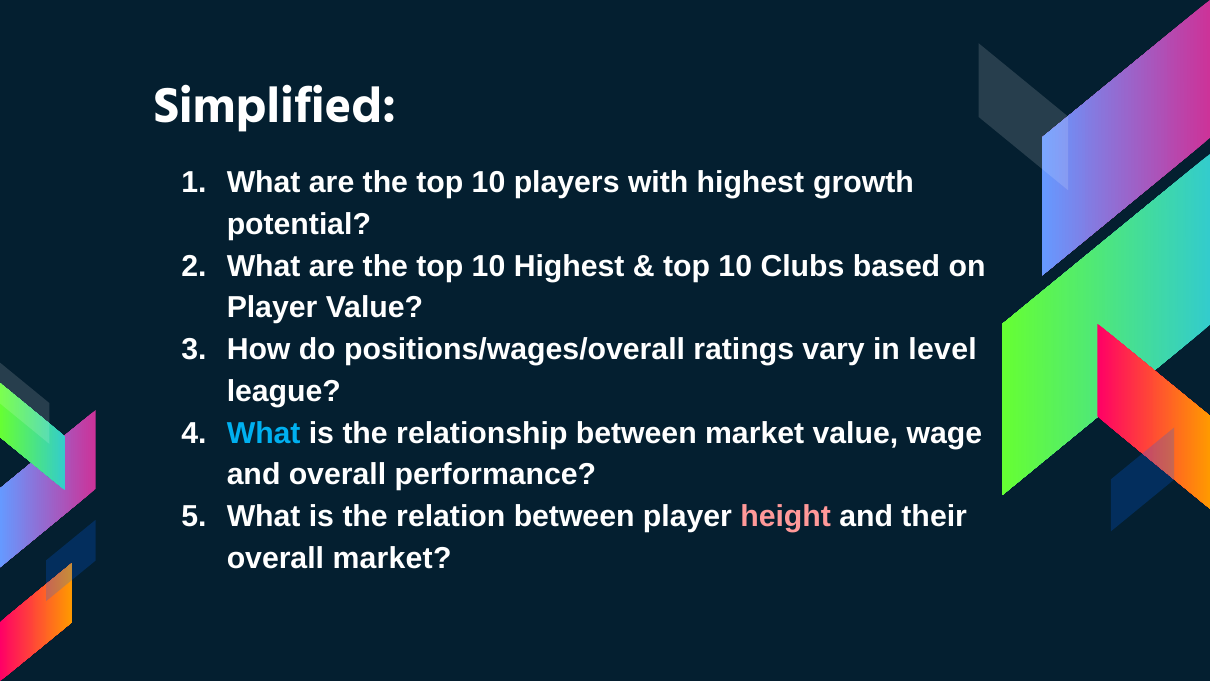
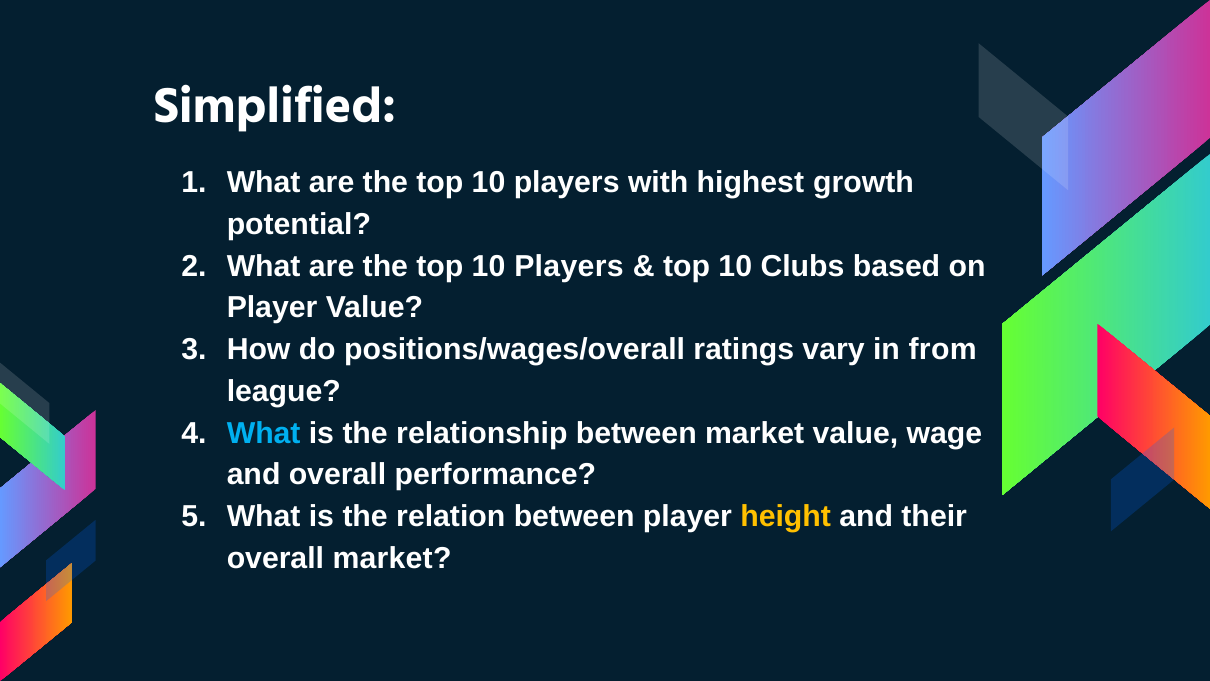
Highest: Highest -> Players (569, 266)
level: level -> from (943, 349)
height colour: pink -> yellow (786, 516)
